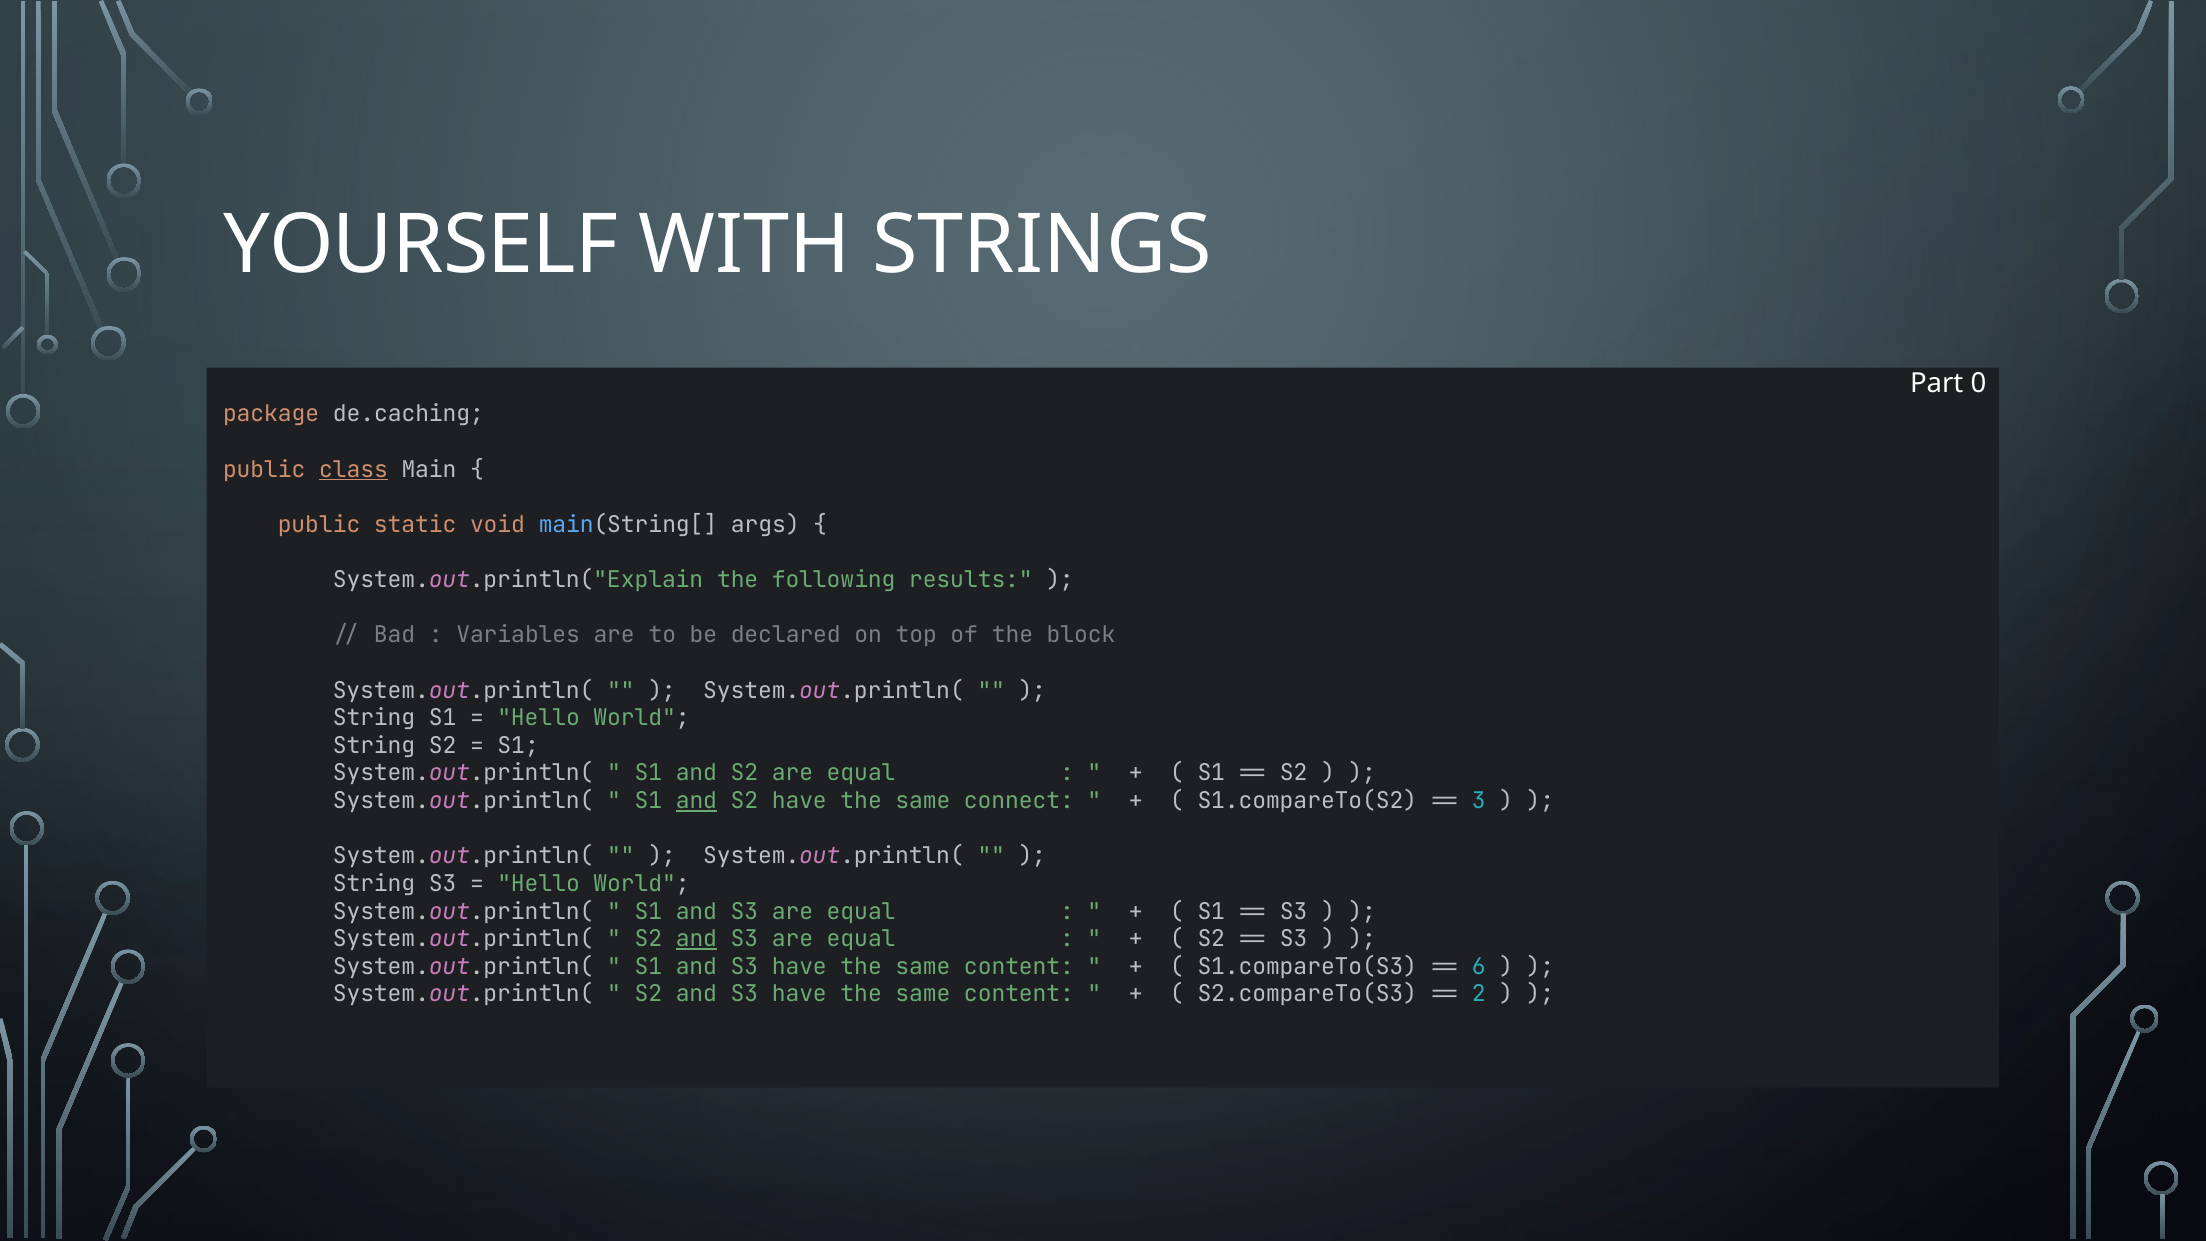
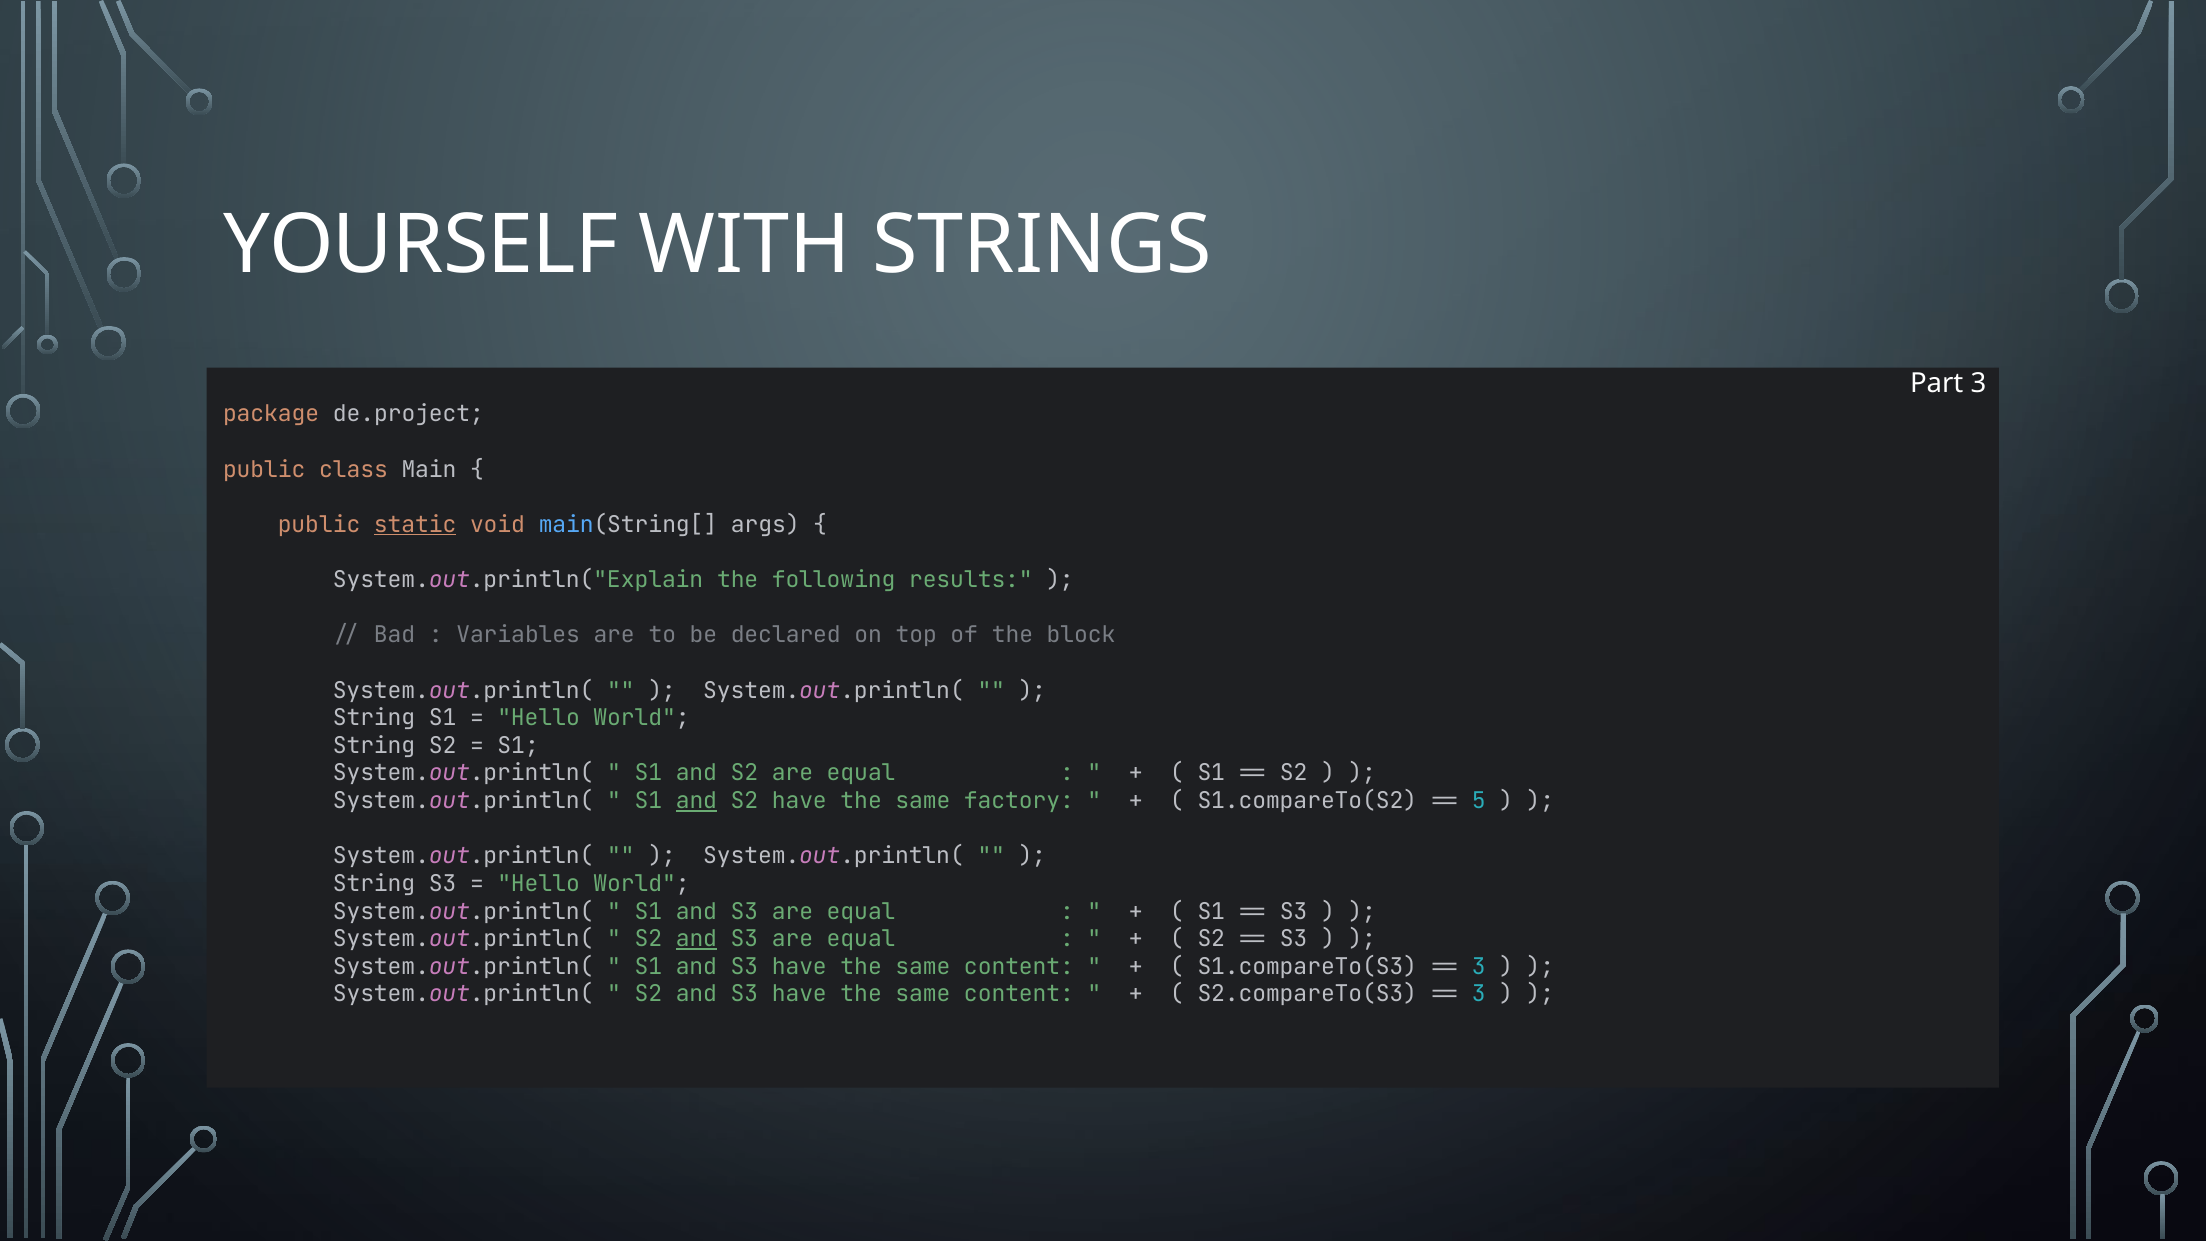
Part 0: 0 -> 3 (1979, 383)
de.caching: de.caching -> de.project (408, 414)
class underline: present -> none (353, 469)
static underline: none -> present (415, 525)
connect: connect -> factory (1019, 801)
3: 3 -> 5 (1479, 801)
6: 6 -> 3 (1479, 967)
2: 2 -> 3 (1479, 994)
